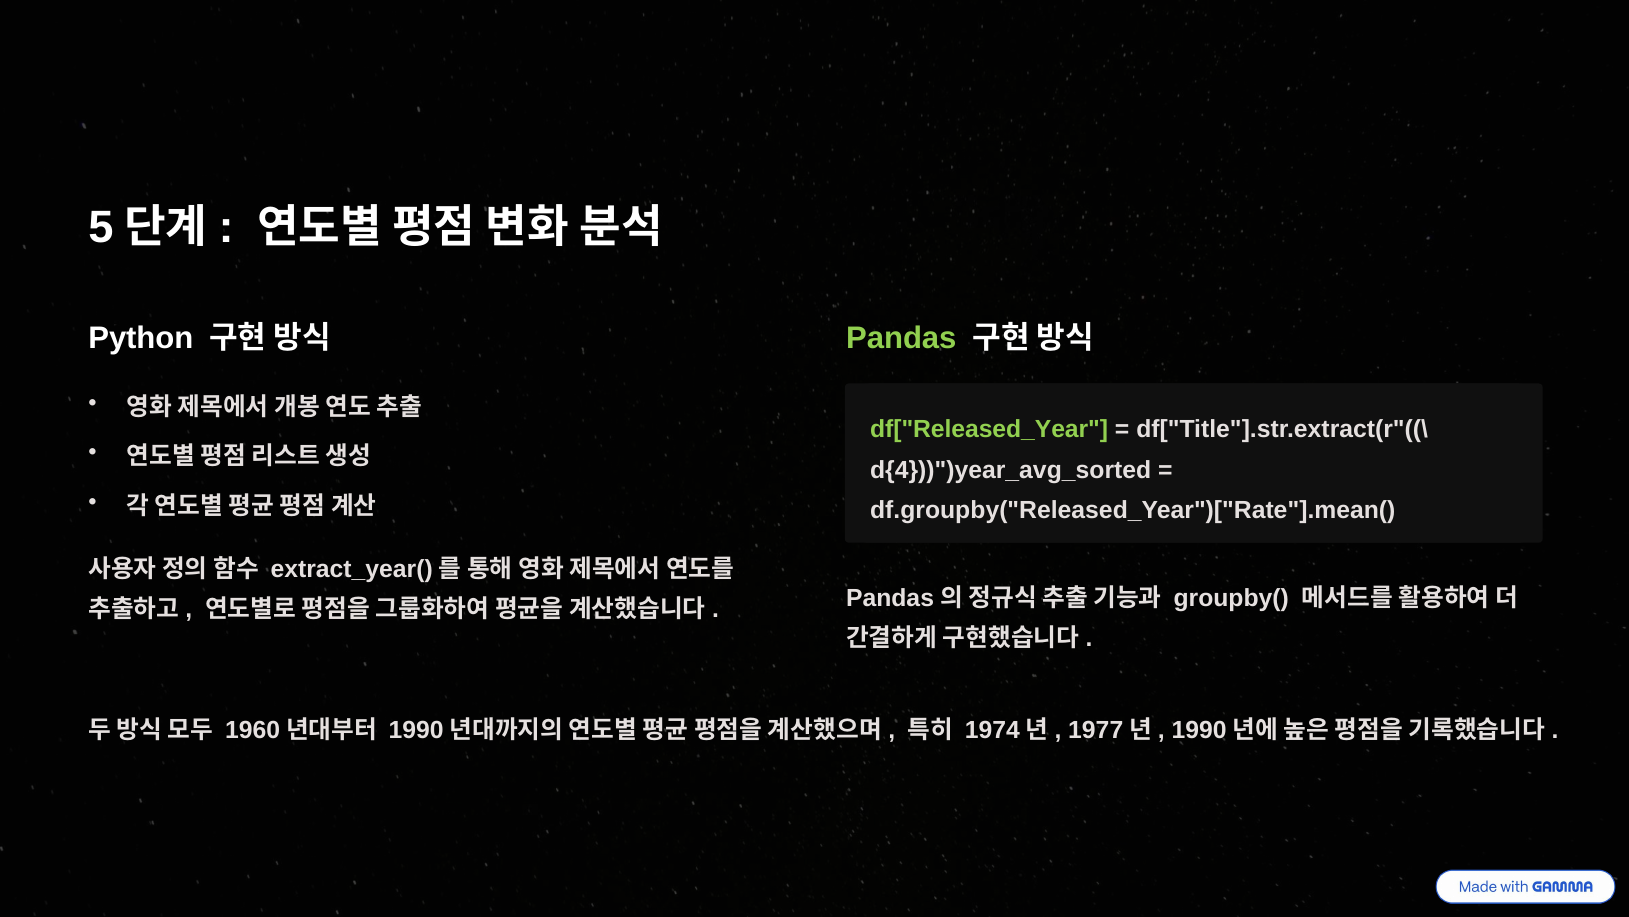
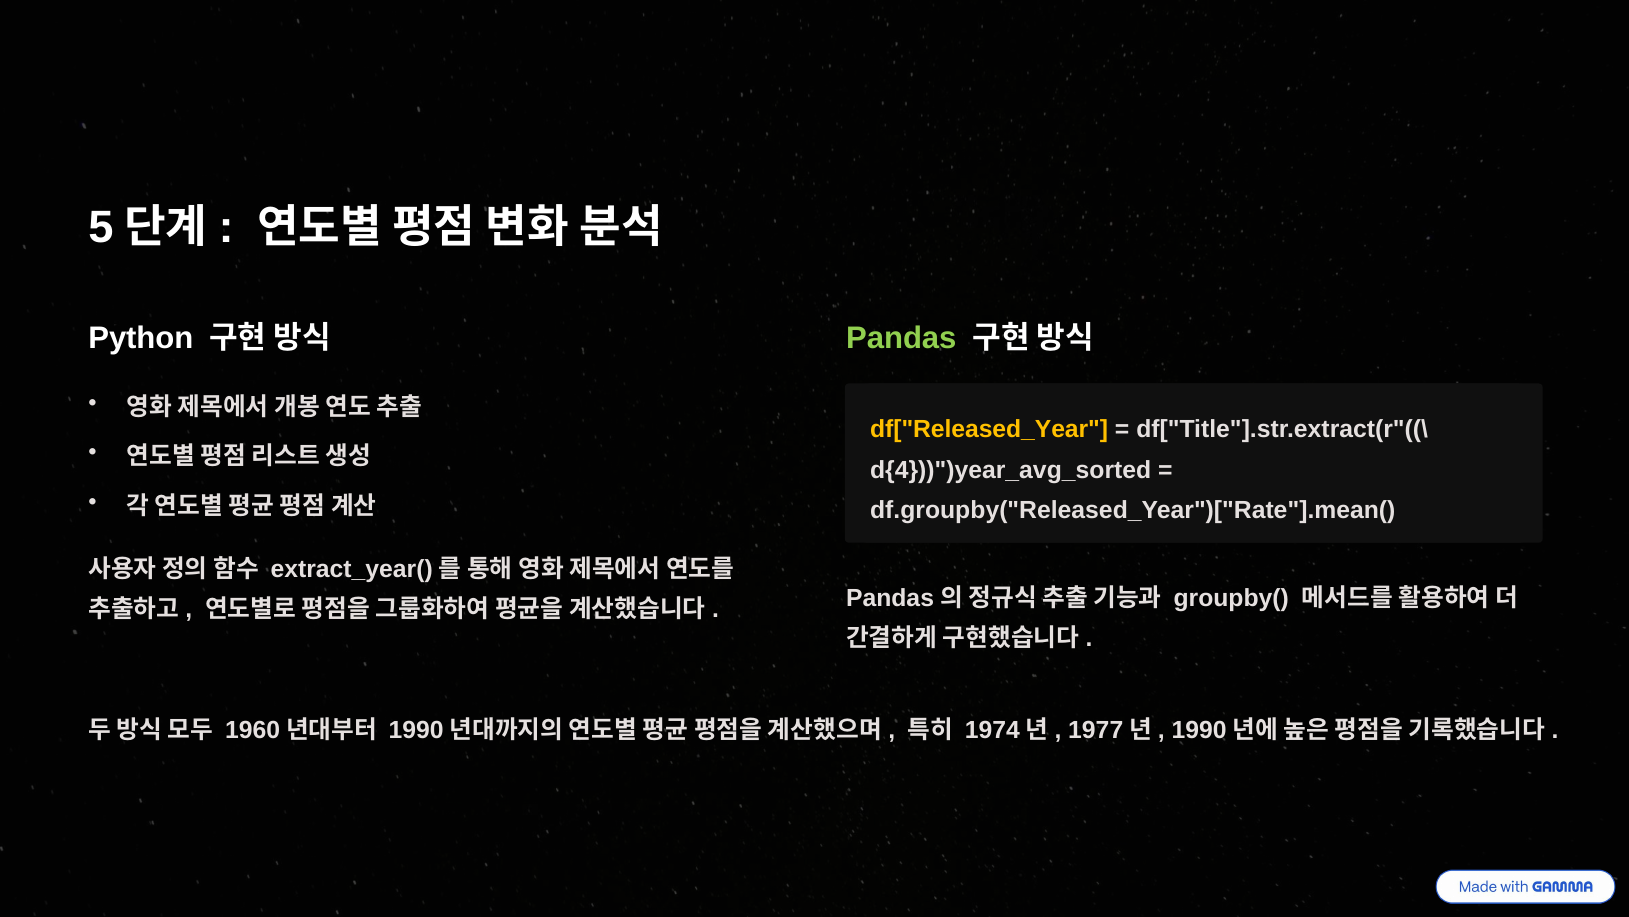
df["Released_Year colour: light green -> yellow (989, 429)
